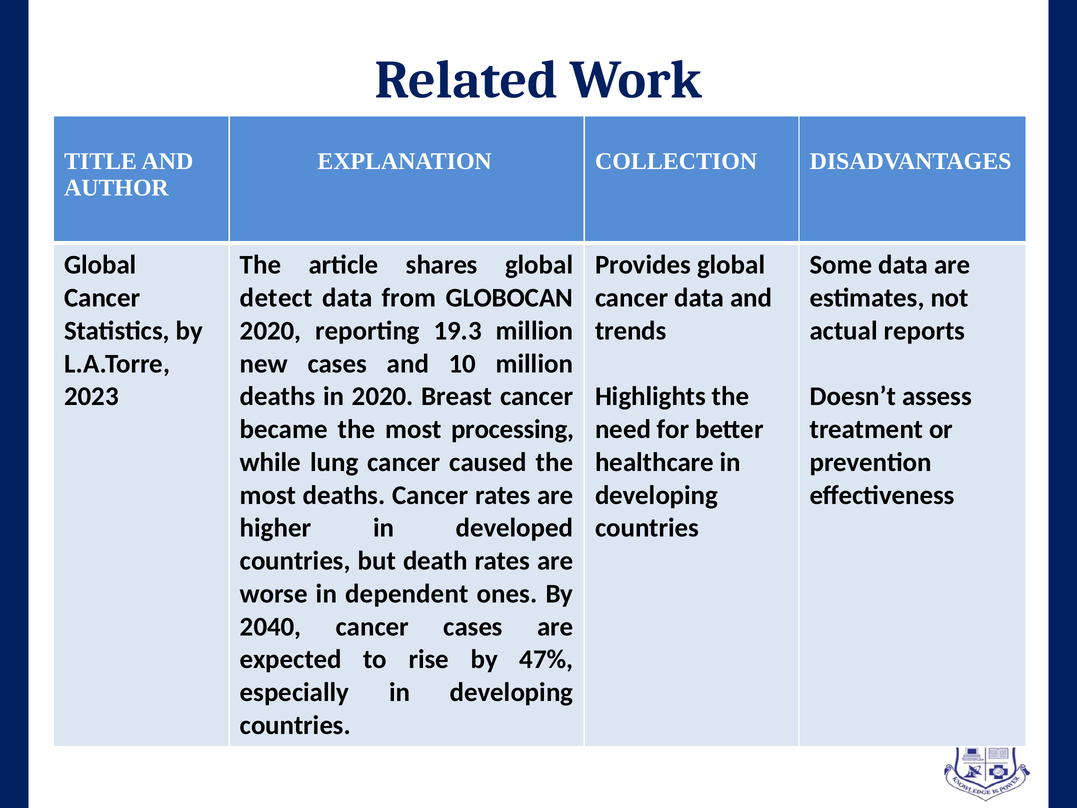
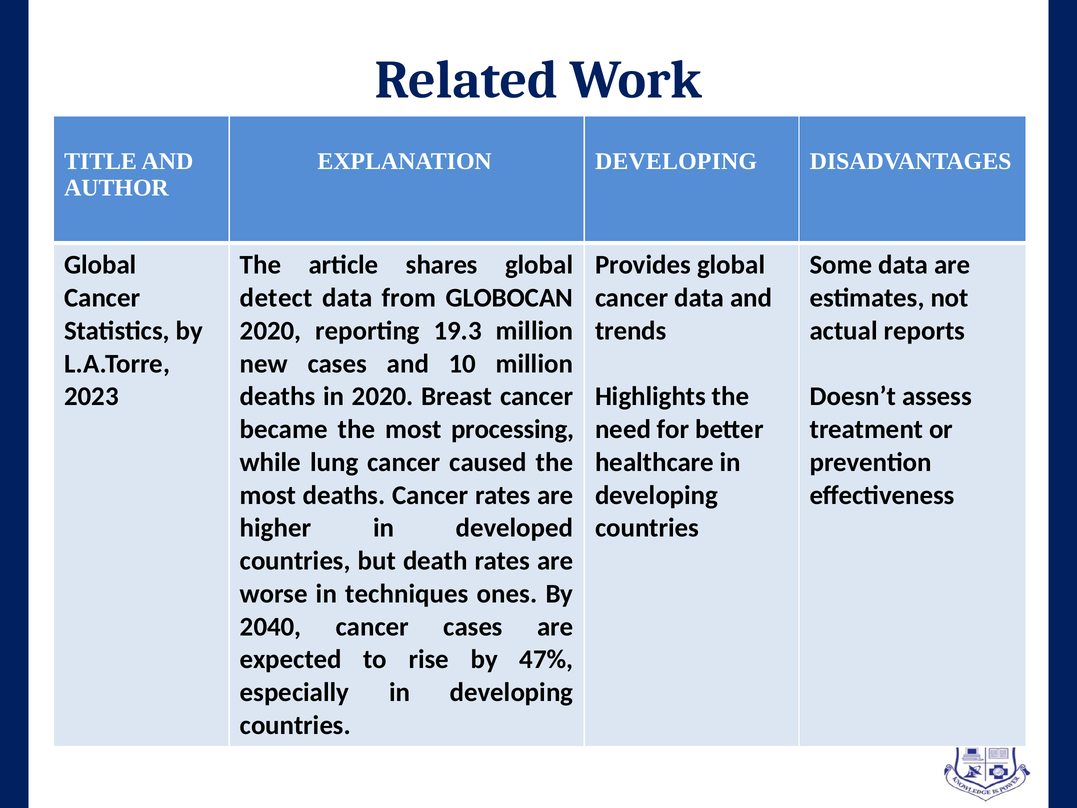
EXPLANATION COLLECTION: COLLECTION -> DEVELOPING (676, 161)
dependent: dependent -> techniques (407, 594)
